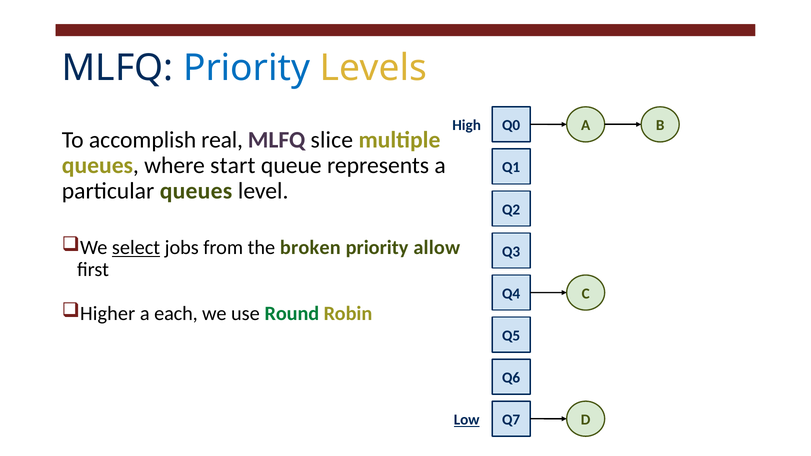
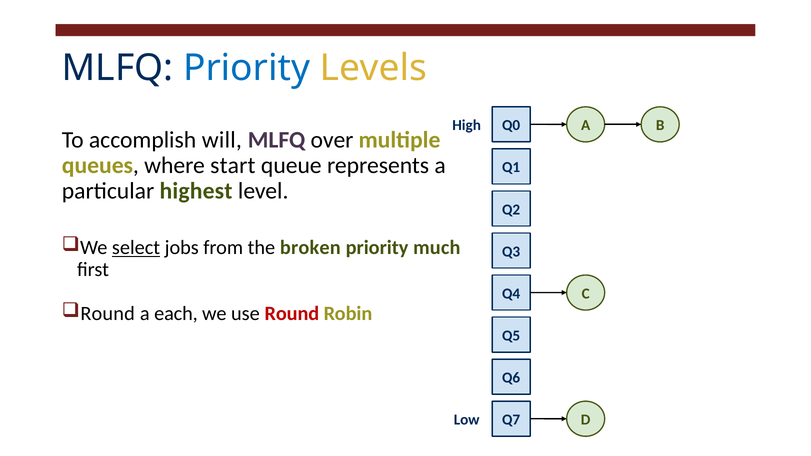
real: real -> will (222, 140)
slice: slice -> over (332, 140)
particular queues: queues -> highest (196, 191)
allow: allow -> much (437, 248)
Higher: Higher -> Round (108, 313)
Round colour: green -> red (292, 313)
Low underline: present -> none (467, 420)
